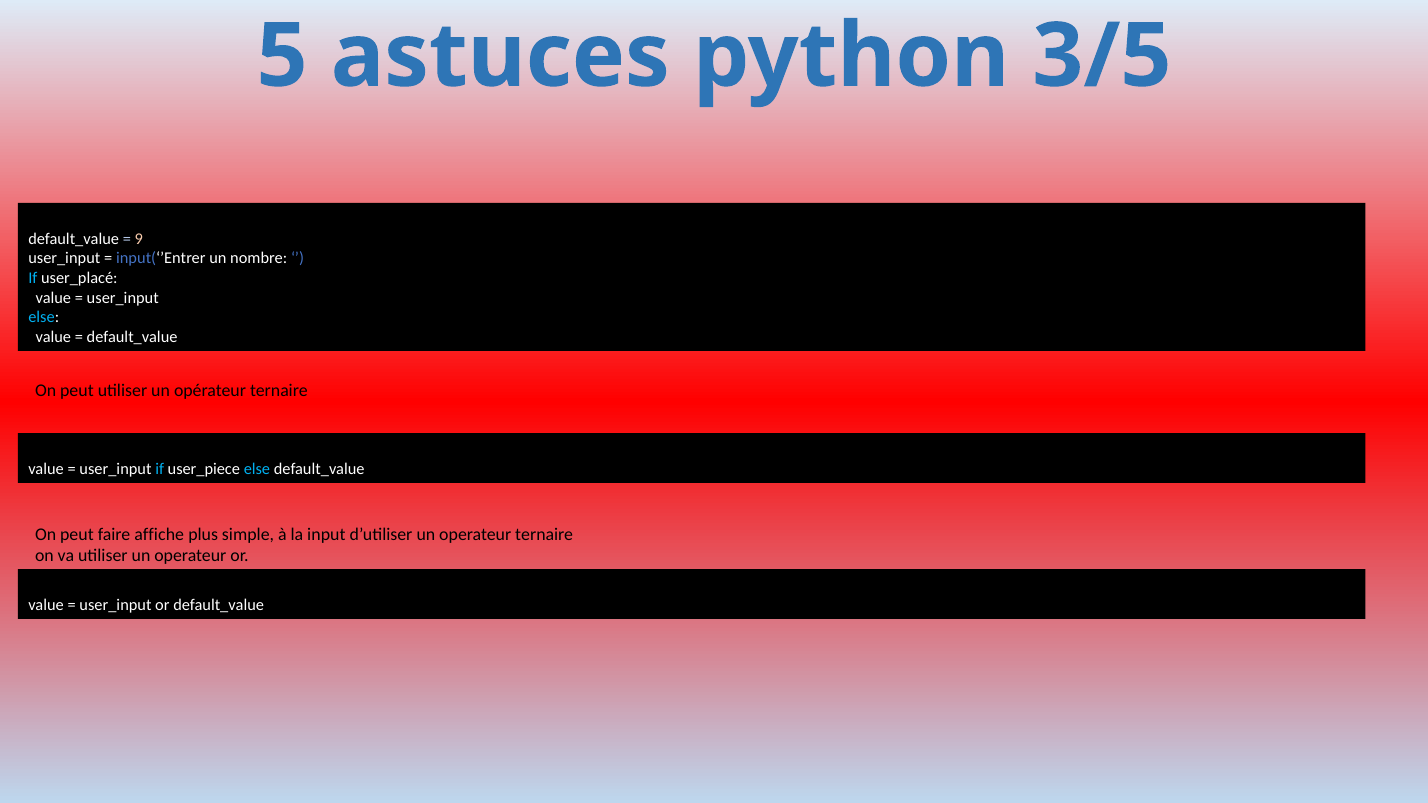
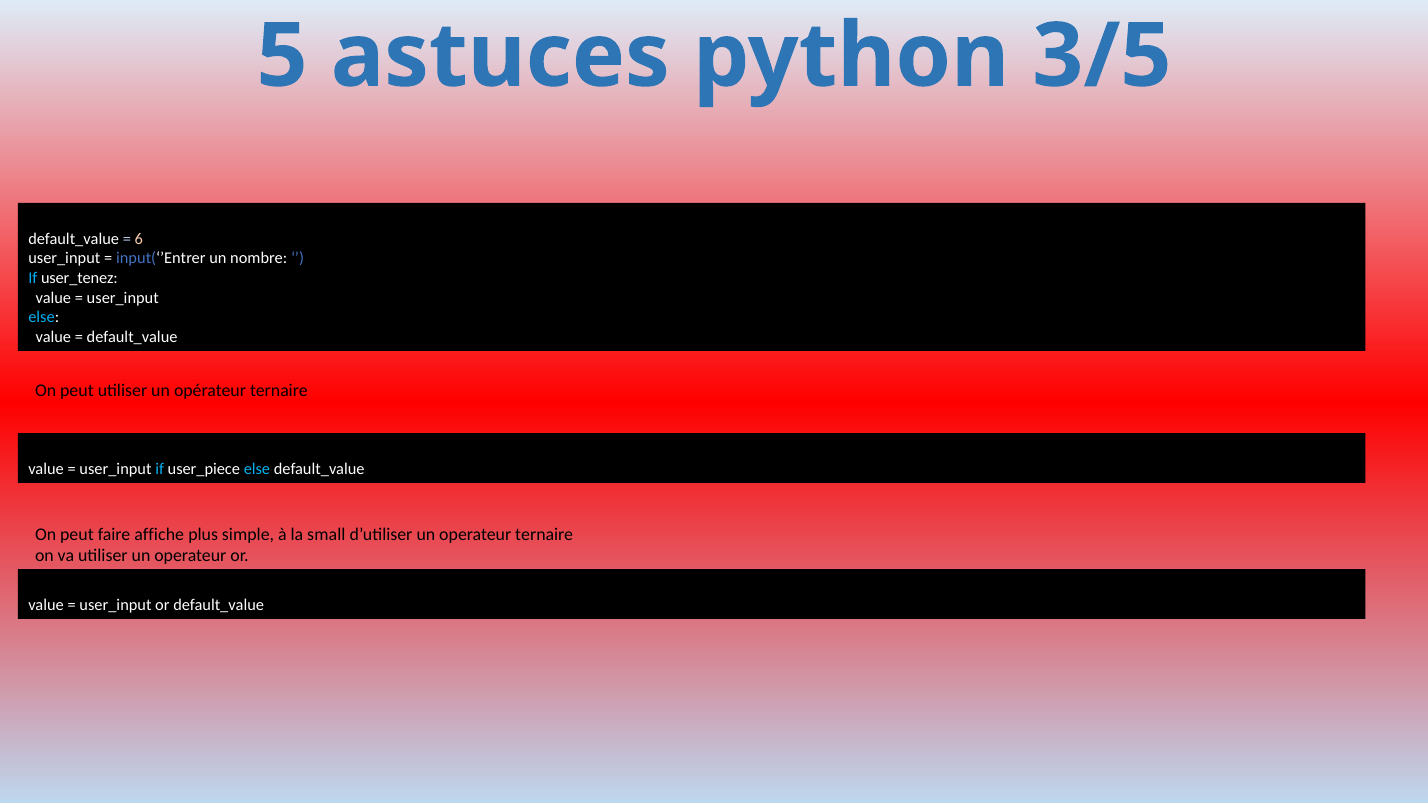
9: 9 -> 6 (139, 239)
user_placé: user_placé -> user_tenez (79, 278)
input: input -> small (326, 534)
